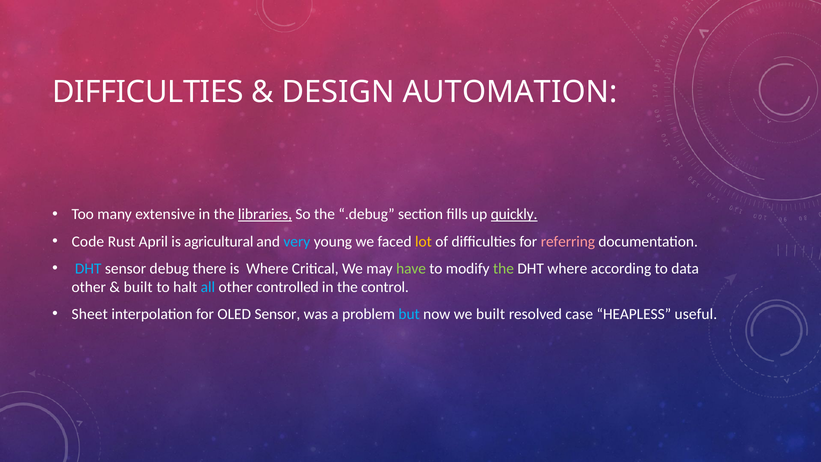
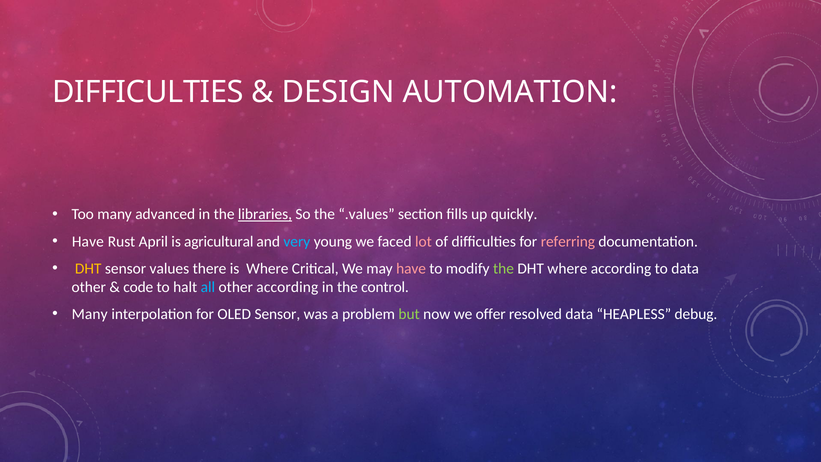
extensive: extensive -> advanced (165, 214)
.debug: .debug -> .values (367, 214)
quickly underline: present -> none (514, 214)
Code: Code -> Have (88, 241)
lot colour: yellow -> pink (423, 241)
DHT colour: light blue -> yellow (88, 268)
debug: debug -> values (169, 268)
have colour: light green -> pink (411, 268)
built: built -> code (138, 287)
other controlled: controlled -> according (287, 287)
Sheet: Sheet -> Many (90, 314)
but colour: light blue -> light green (409, 314)
we built: built -> offer (491, 314)
resolved case: case -> data (579, 314)
useful: useful -> debug (696, 314)
